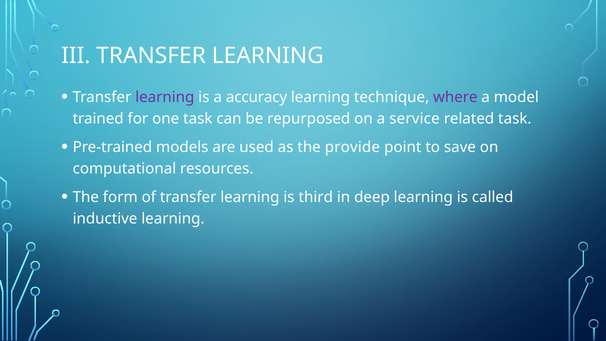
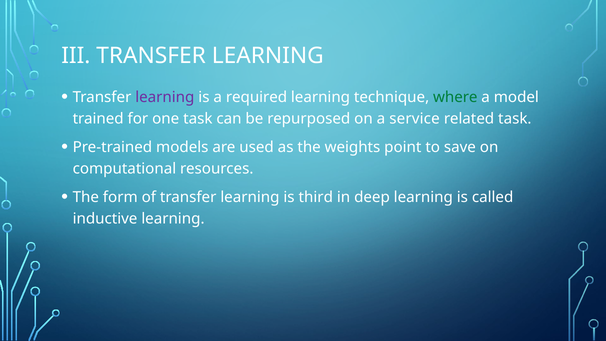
accuracy: accuracy -> required (256, 97)
where colour: purple -> green (455, 97)
provide: provide -> weights (353, 147)
